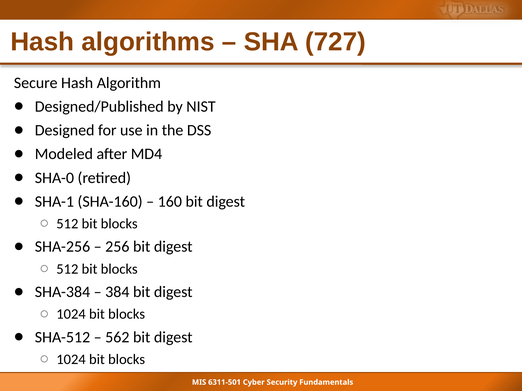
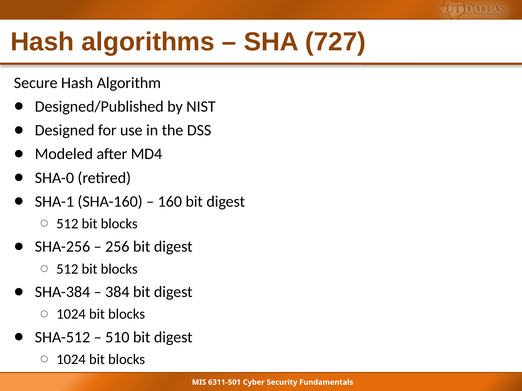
562: 562 -> 510 (117, 338)
